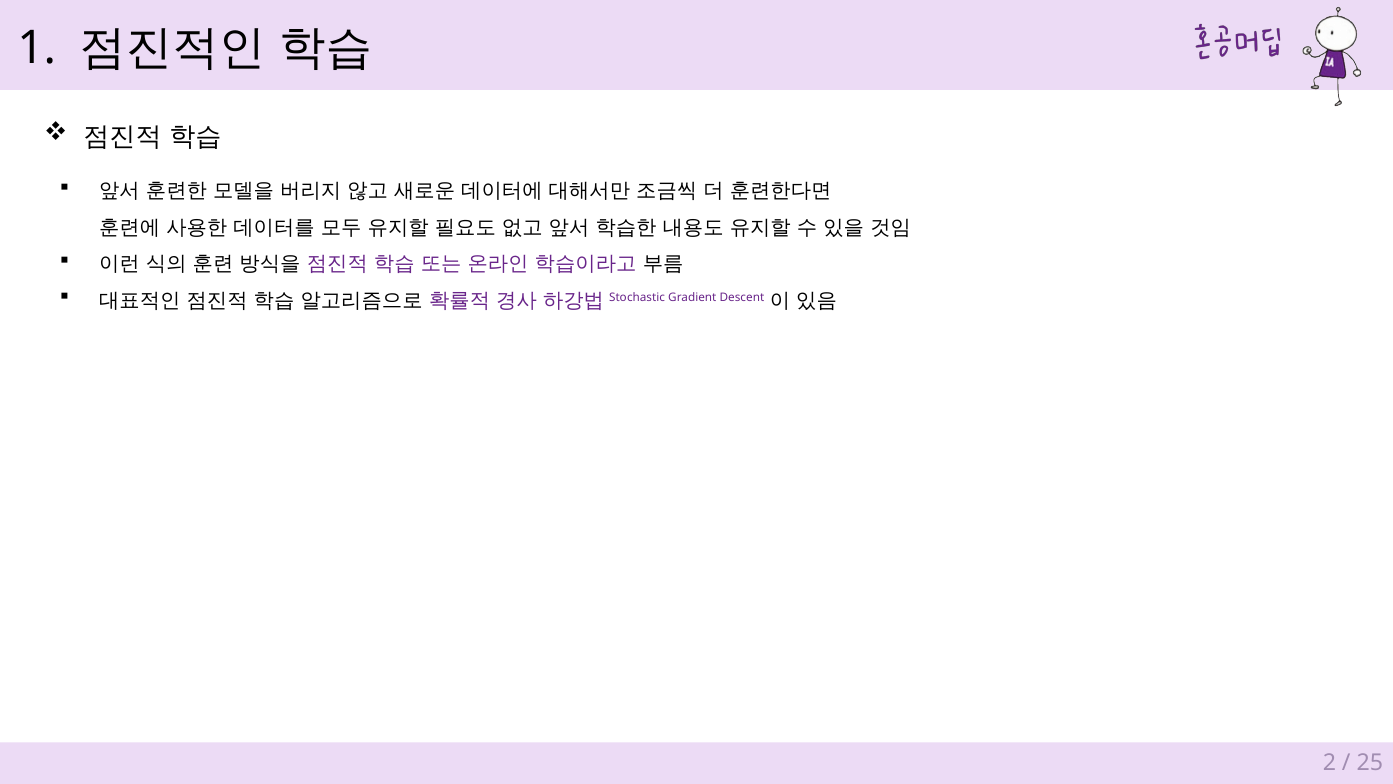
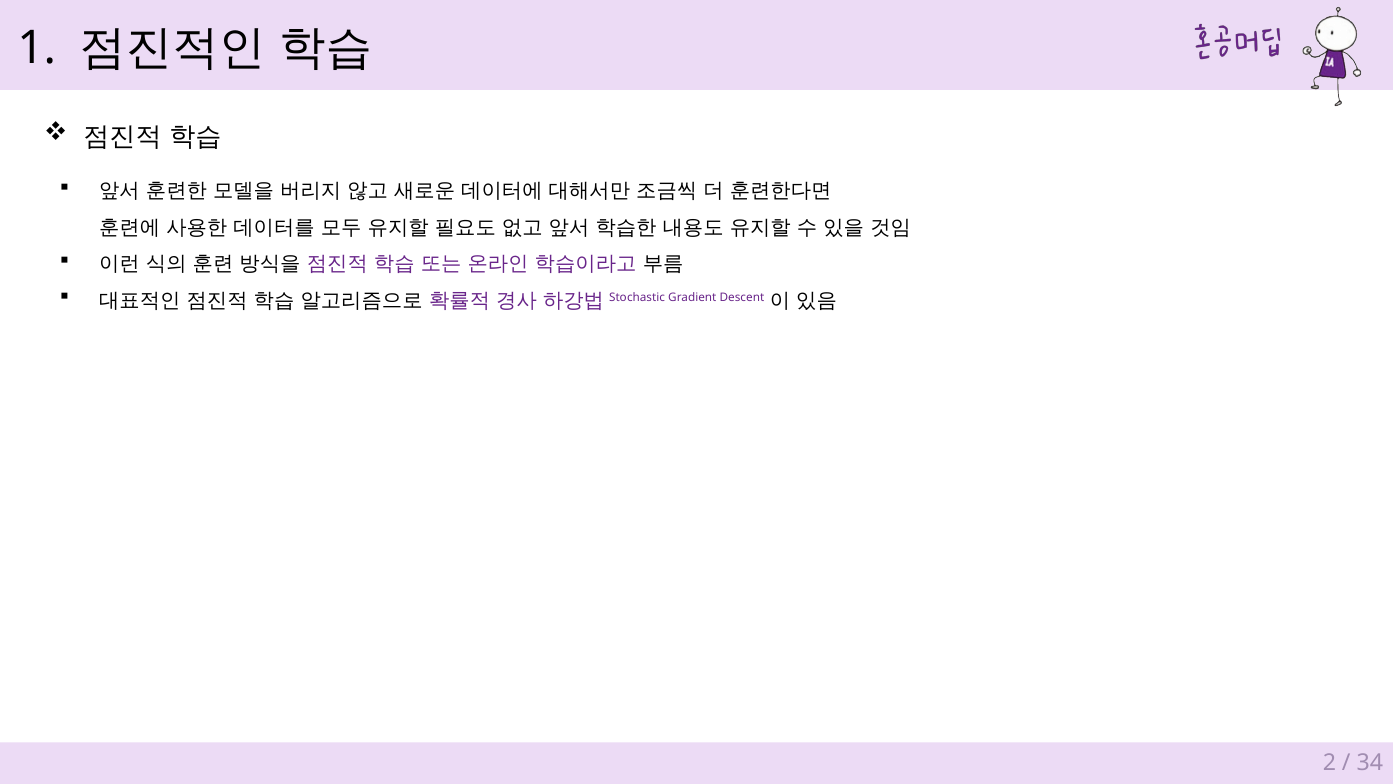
25: 25 -> 34 (1370, 762)
